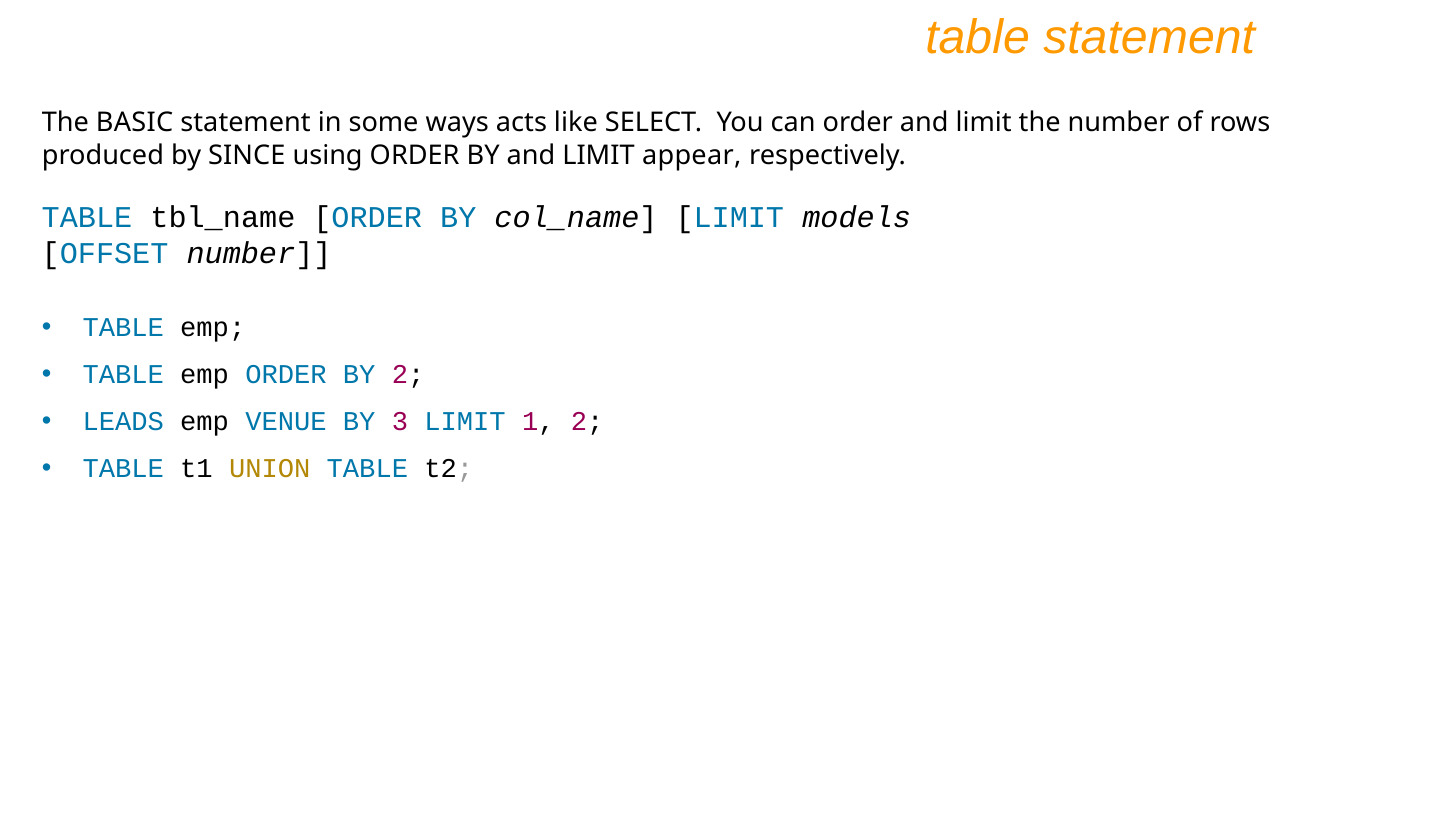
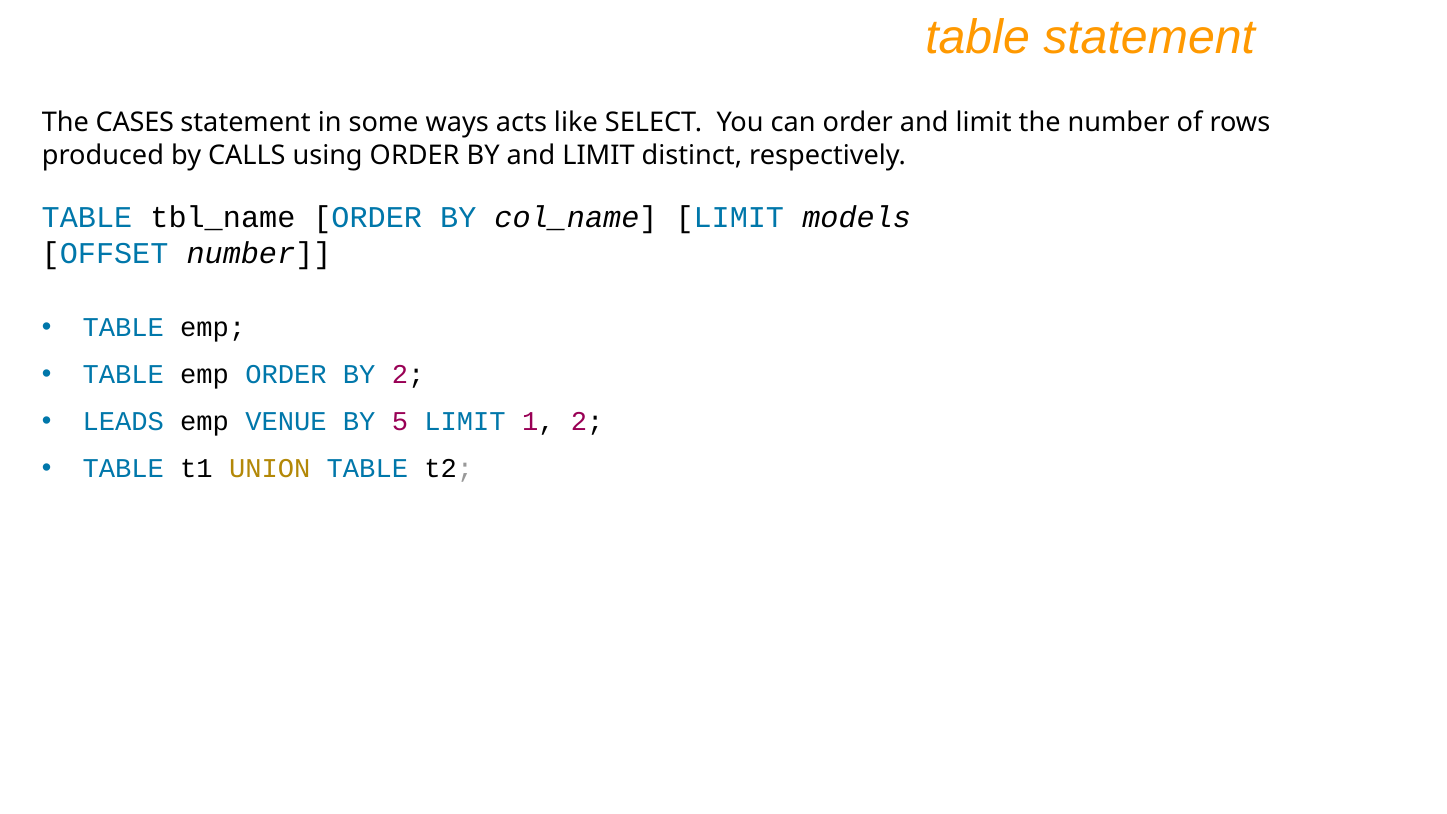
BASIC: BASIC -> CASES (135, 123)
SINCE: SINCE -> CALLS (247, 155)
appear: appear -> distinct (692, 155)
3: 3 -> 5 (400, 422)
